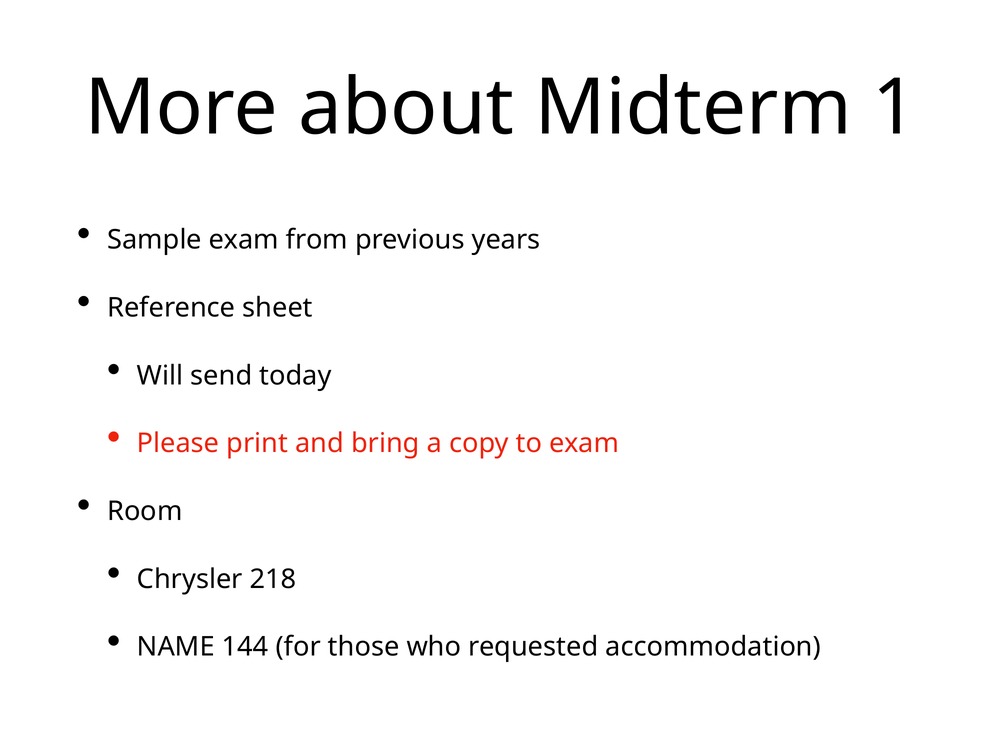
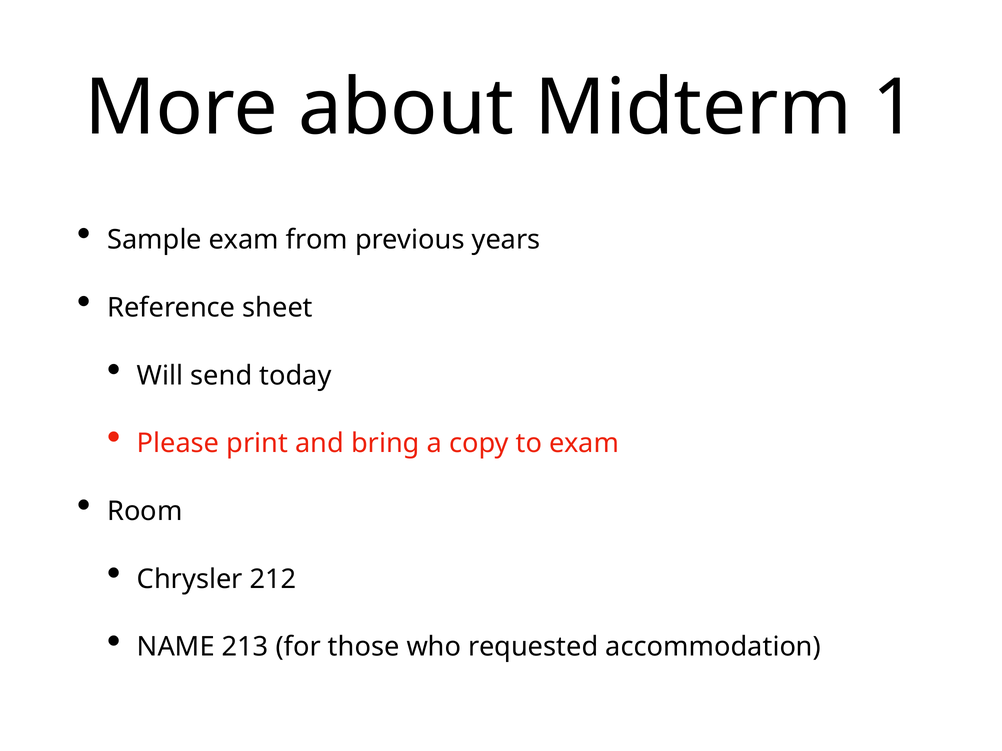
218: 218 -> 212 (273, 580)
144: 144 -> 213 (245, 647)
